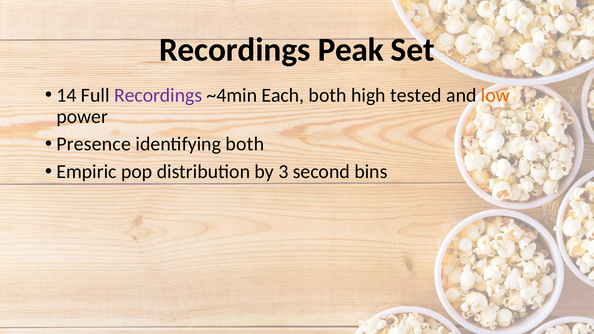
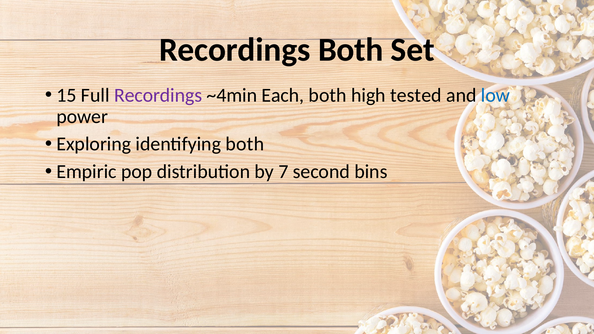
Recordings Peak: Peak -> Both (351, 50)
14: 14 -> 15 (66, 95)
low colour: orange -> blue (496, 95)
Presence: Presence -> Exploring (94, 144)
3: 3 -> 7 (283, 172)
